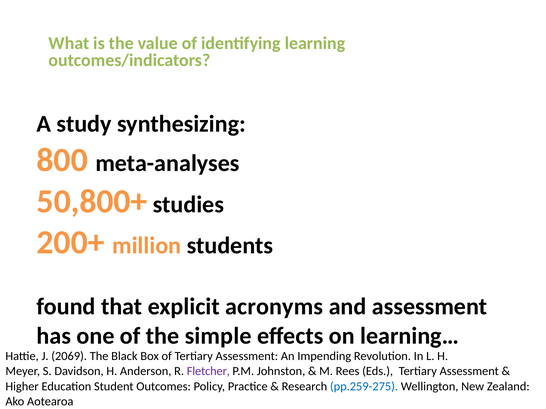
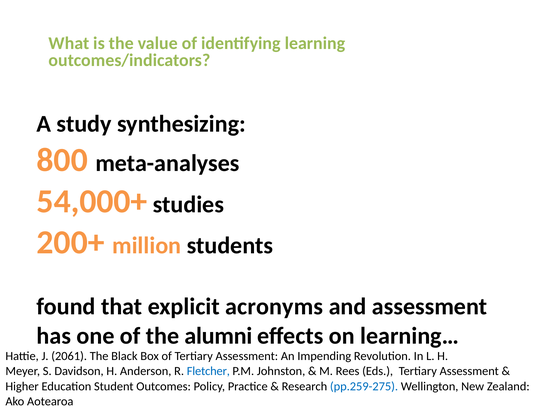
50,800+: 50,800+ -> 54,000+ (92, 201)
simple: simple -> alumni (218, 336)
2069: 2069 -> 2061 (69, 356)
Fletcher colour: purple -> blue (208, 372)
